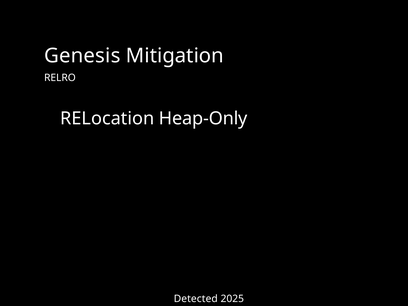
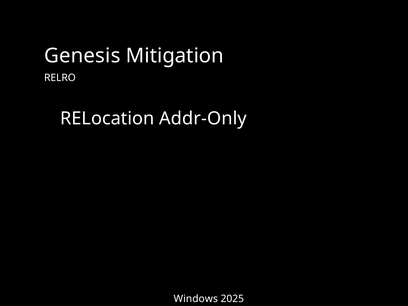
Heap-Only: Heap-Only -> Addr-Only (203, 119)
Detected: Detected -> Windows (196, 299)
